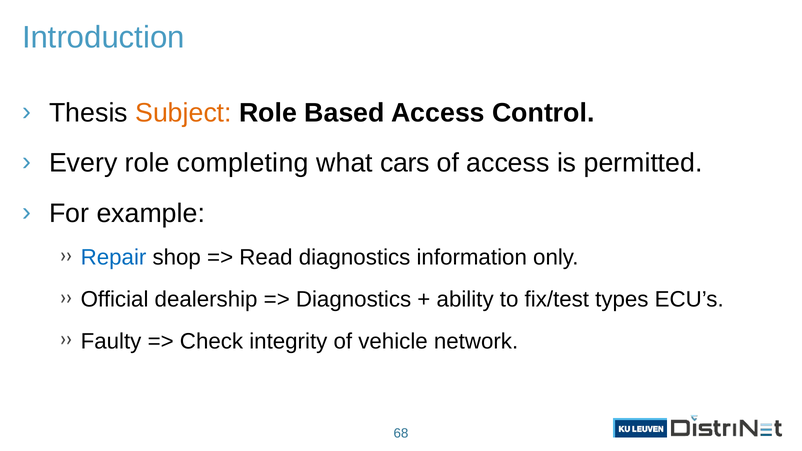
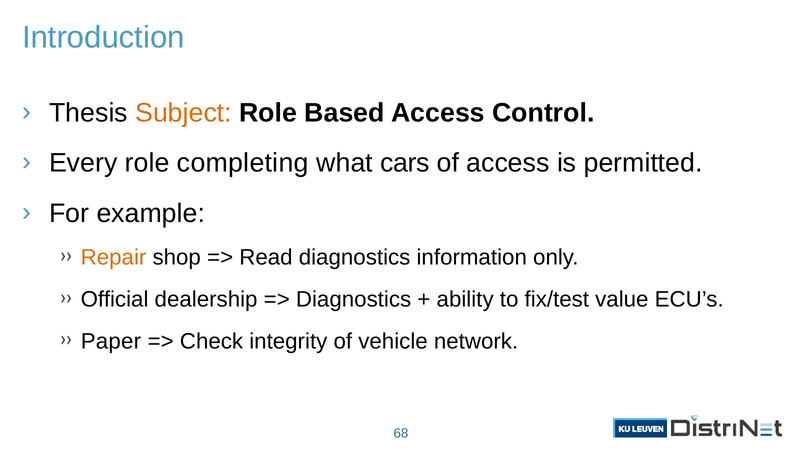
Repair colour: blue -> orange (114, 258)
types: types -> value (622, 300)
Faulty: Faulty -> Paper (111, 341)
